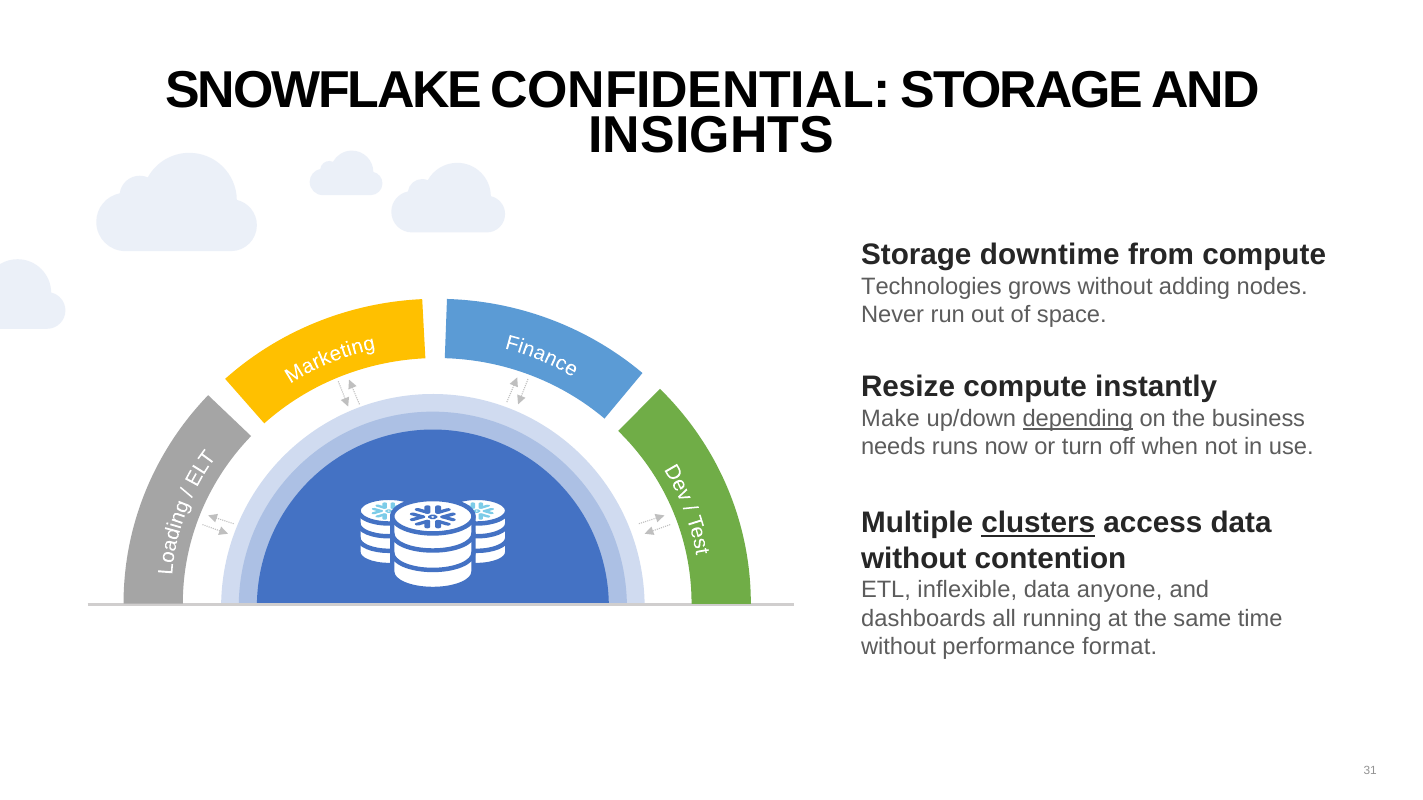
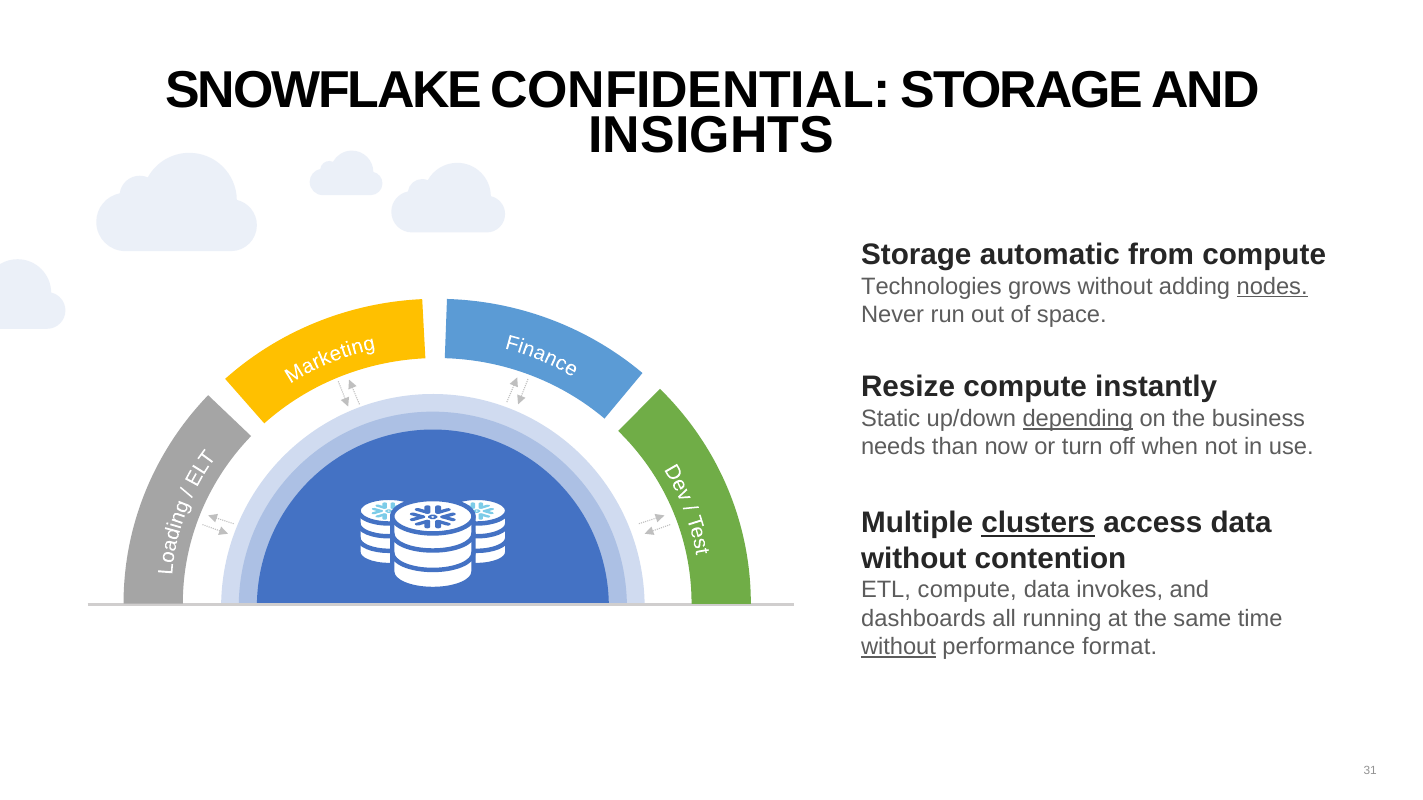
downtime: downtime -> automatic (1050, 255)
nodes underline: none -> present (1272, 287)
Make: Make -> Static (891, 419)
runs: runs -> than (955, 447)
ETL inflexible: inflexible -> compute (967, 590)
anyone: anyone -> invokes (1120, 590)
without underline: none -> present (899, 647)
